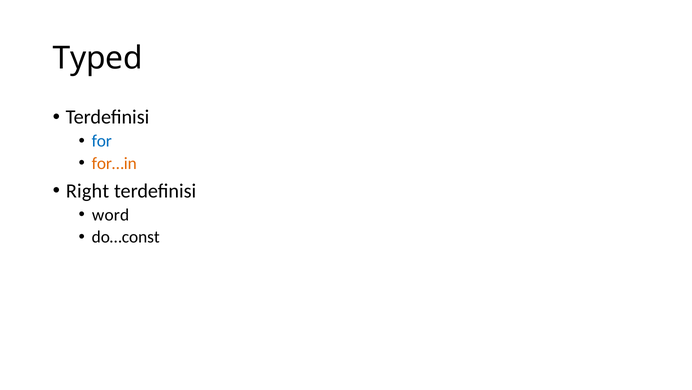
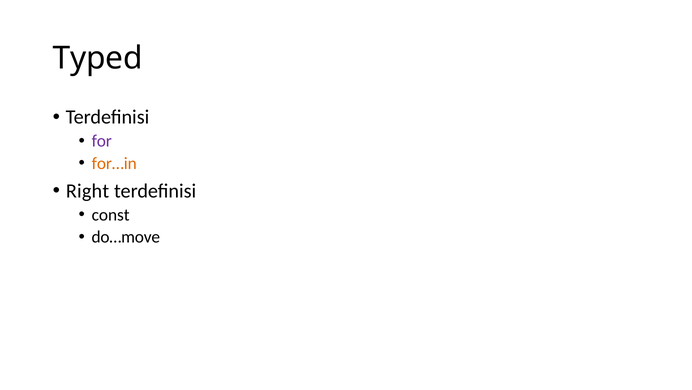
for colour: blue -> purple (102, 141)
word: word -> const (111, 214)
do…const: do…const -> do…move (126, 237)
